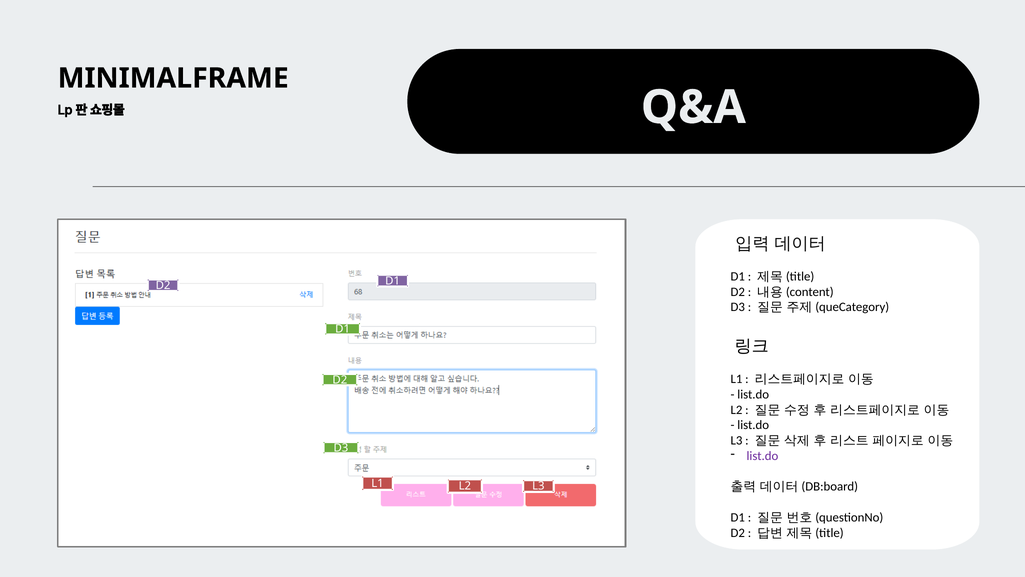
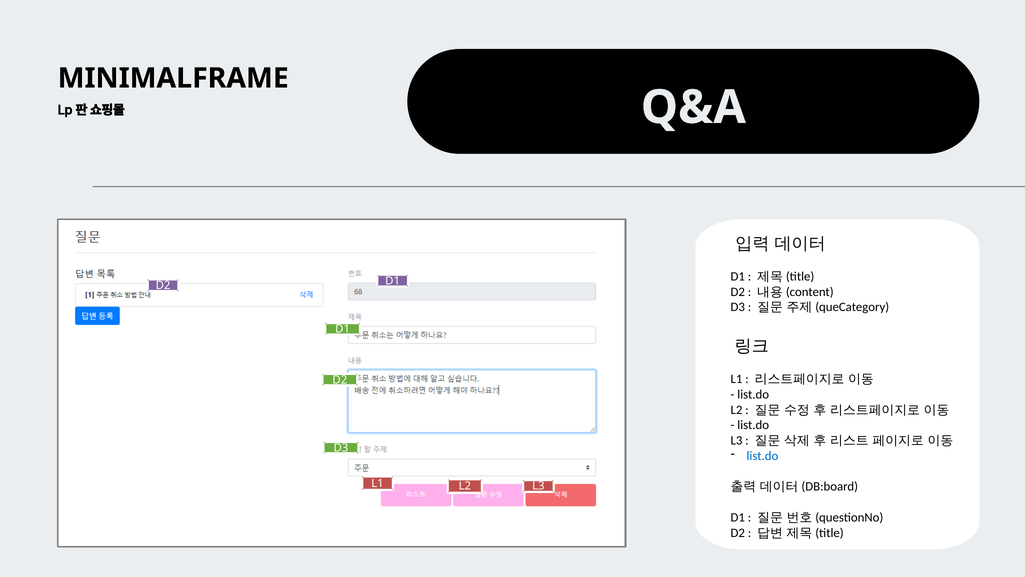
list.do colour: purple -> blue (762, 456)
